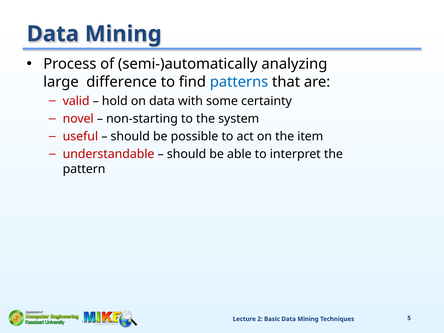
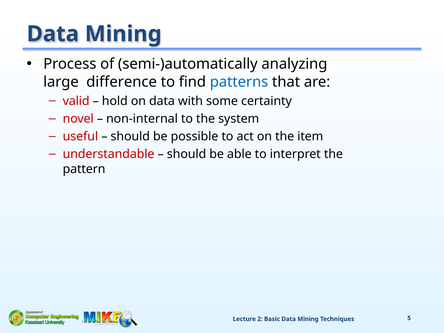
non-starting: non-starting -> non-internal (142, 119)
